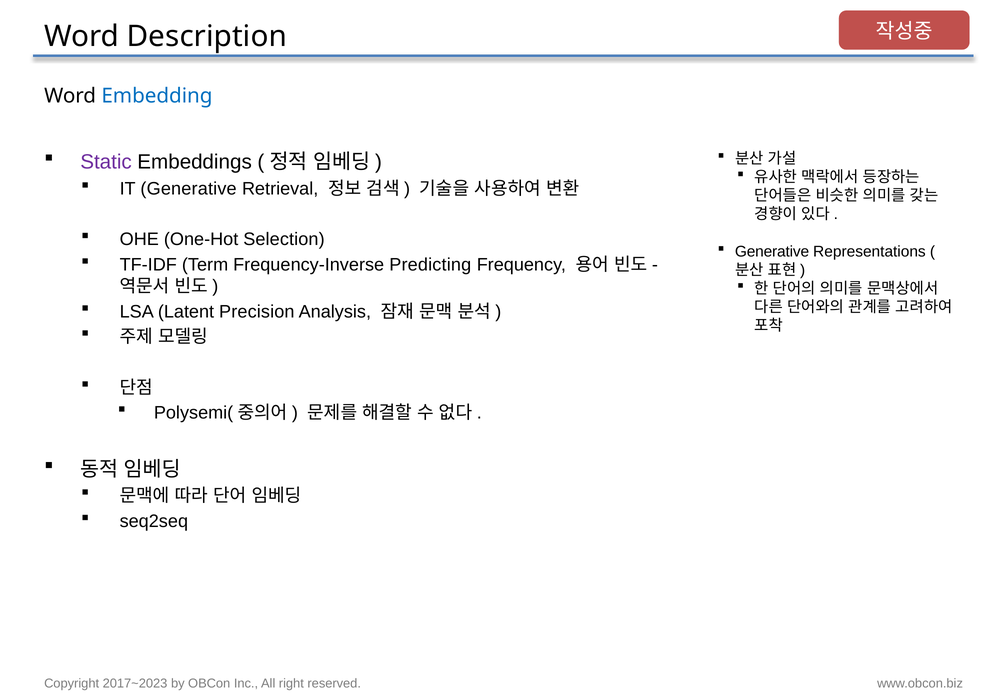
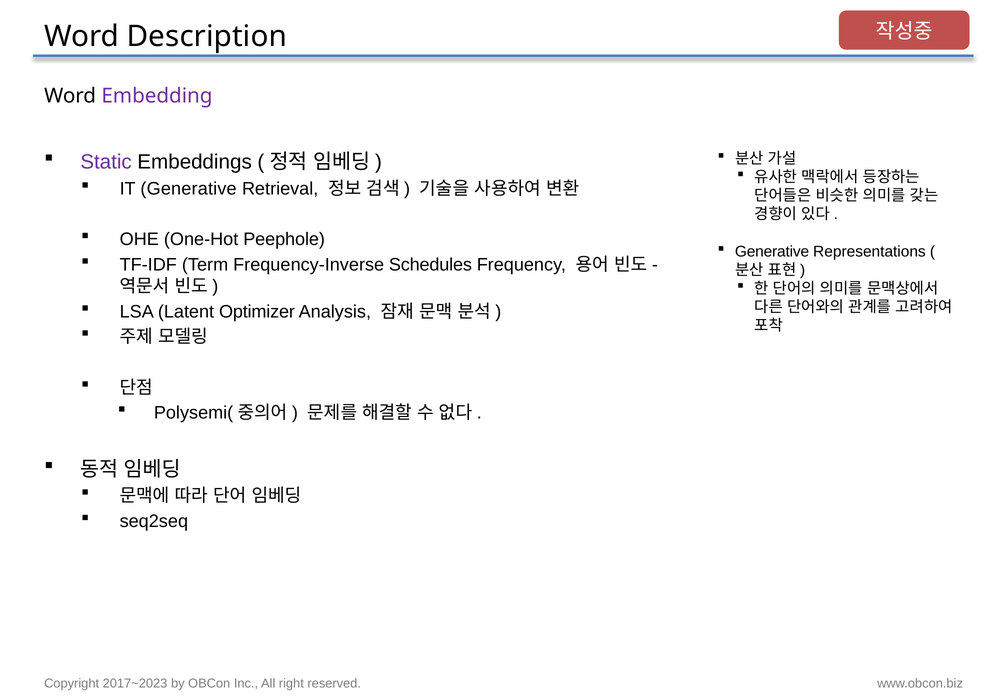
Embedding colour: blue -> purple (157, 96)
Selection: Selection -> Peephole (284, 239)
Predicting: Predicting -> Schedules (430, 265)
Precision: Precision -> Optimizer (257, 312)
